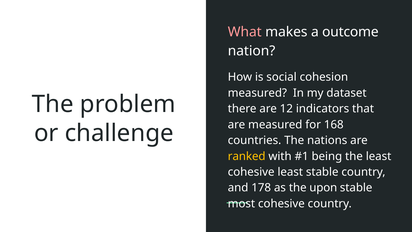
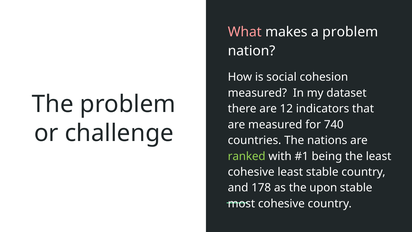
a outcome: outcome -> problem (350, 32)
168: 168 -> 740 (334, 124)
ranked colour: yellow -> light green (247, 156)
